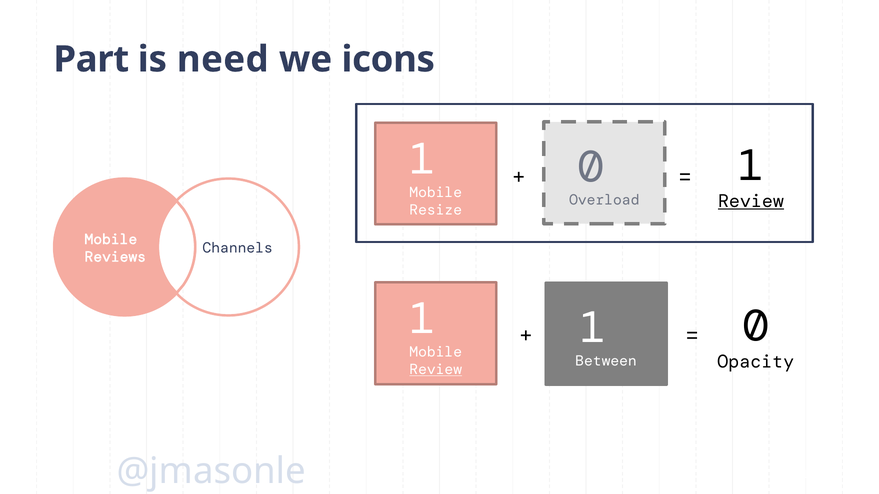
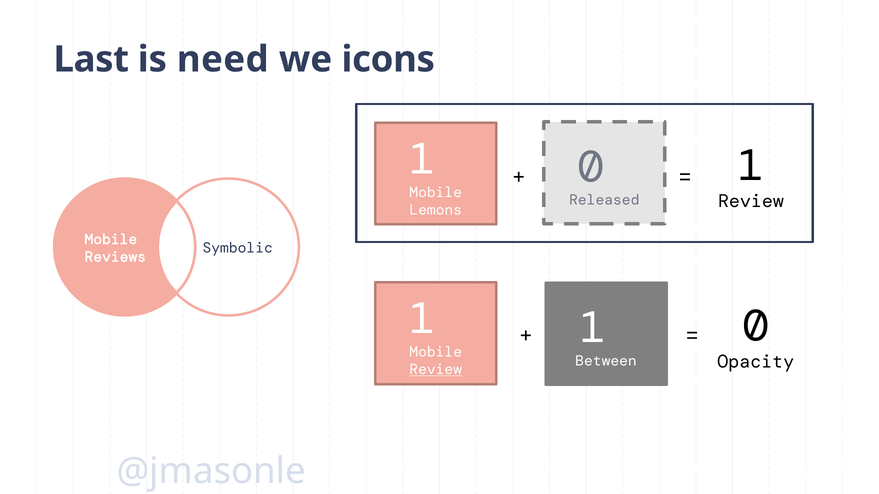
Part: Part -> Last (91, 59)
Review underline: present -> none (751, 201)
Overload: Overload -> Released (604, 200)
Resize: Resize -> Lemons (436, 210)
Channels: Channels -> Symbolic (238, 248)
